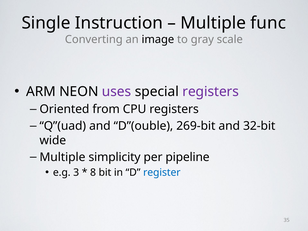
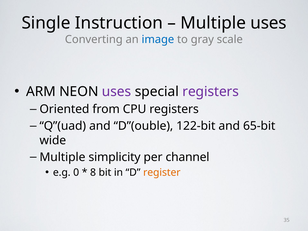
Multiple func: func -> uses (268, 23)
image colour: black -> blue (158, 40)
269-bit: 269-bit -> 122-bit (196, 126)
32-bit: 32-bit -> 65-bit (259, 126)
pipeline: pipeline -> channel (188, 157)
3: 3 -> 0 (76, 172)
register colour: blue -> orange (162, 172)
